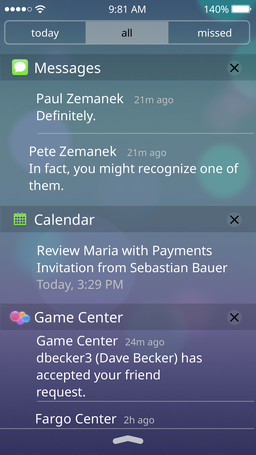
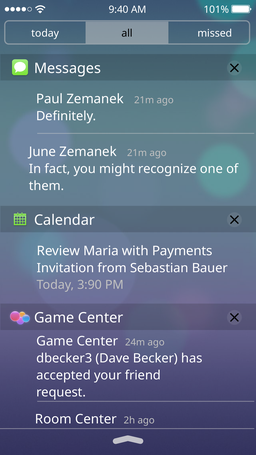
9:81: 9:81 -> 9:40 (119, 9)
140%: 140% -> 101% (216, 10)
Pete: Pete -> June (42, 152)
3:29: 3:29 -> 3:90 (90, 284)
Fargo: Fargo -> Room (53, 419)
